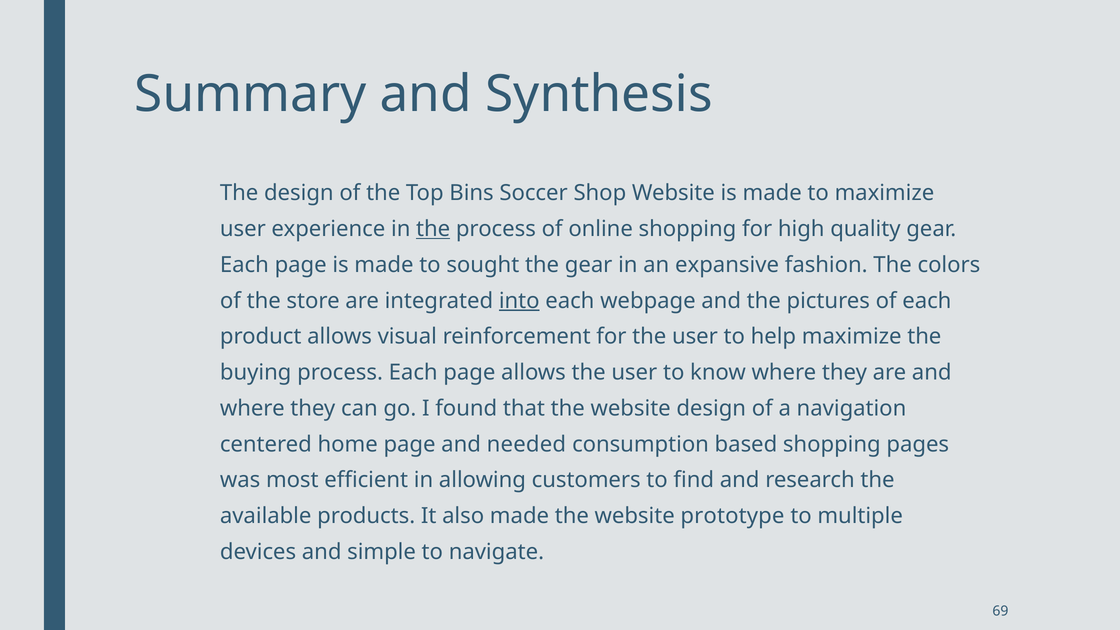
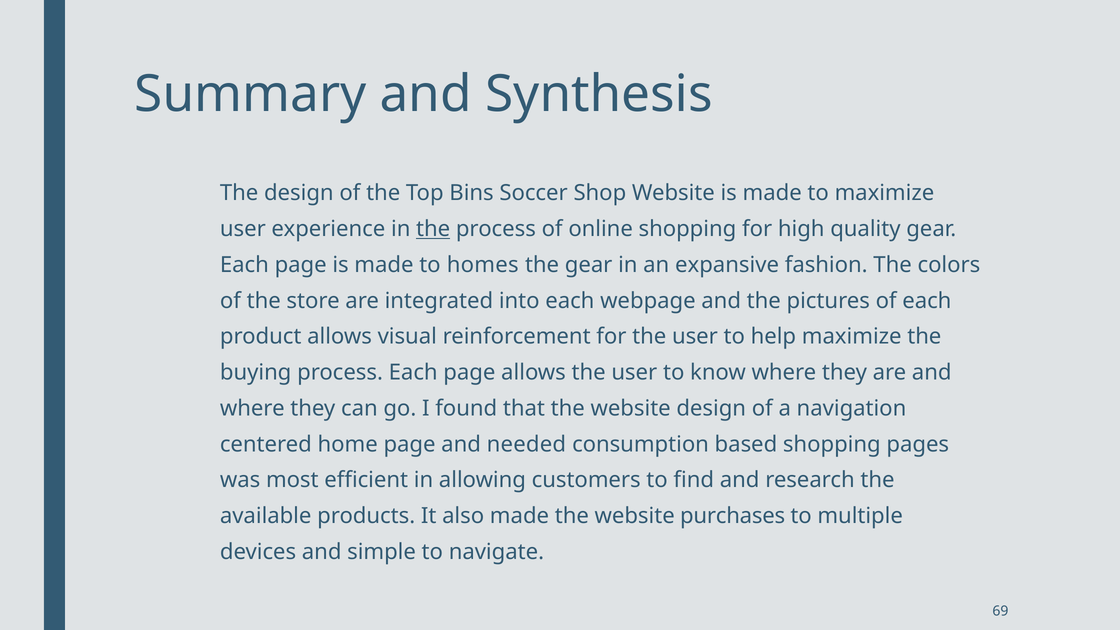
sought: sought -> homes (483, 265)
into underline: present -> none (519, 301)
prototype: prototype -> purchases (733, 516)
